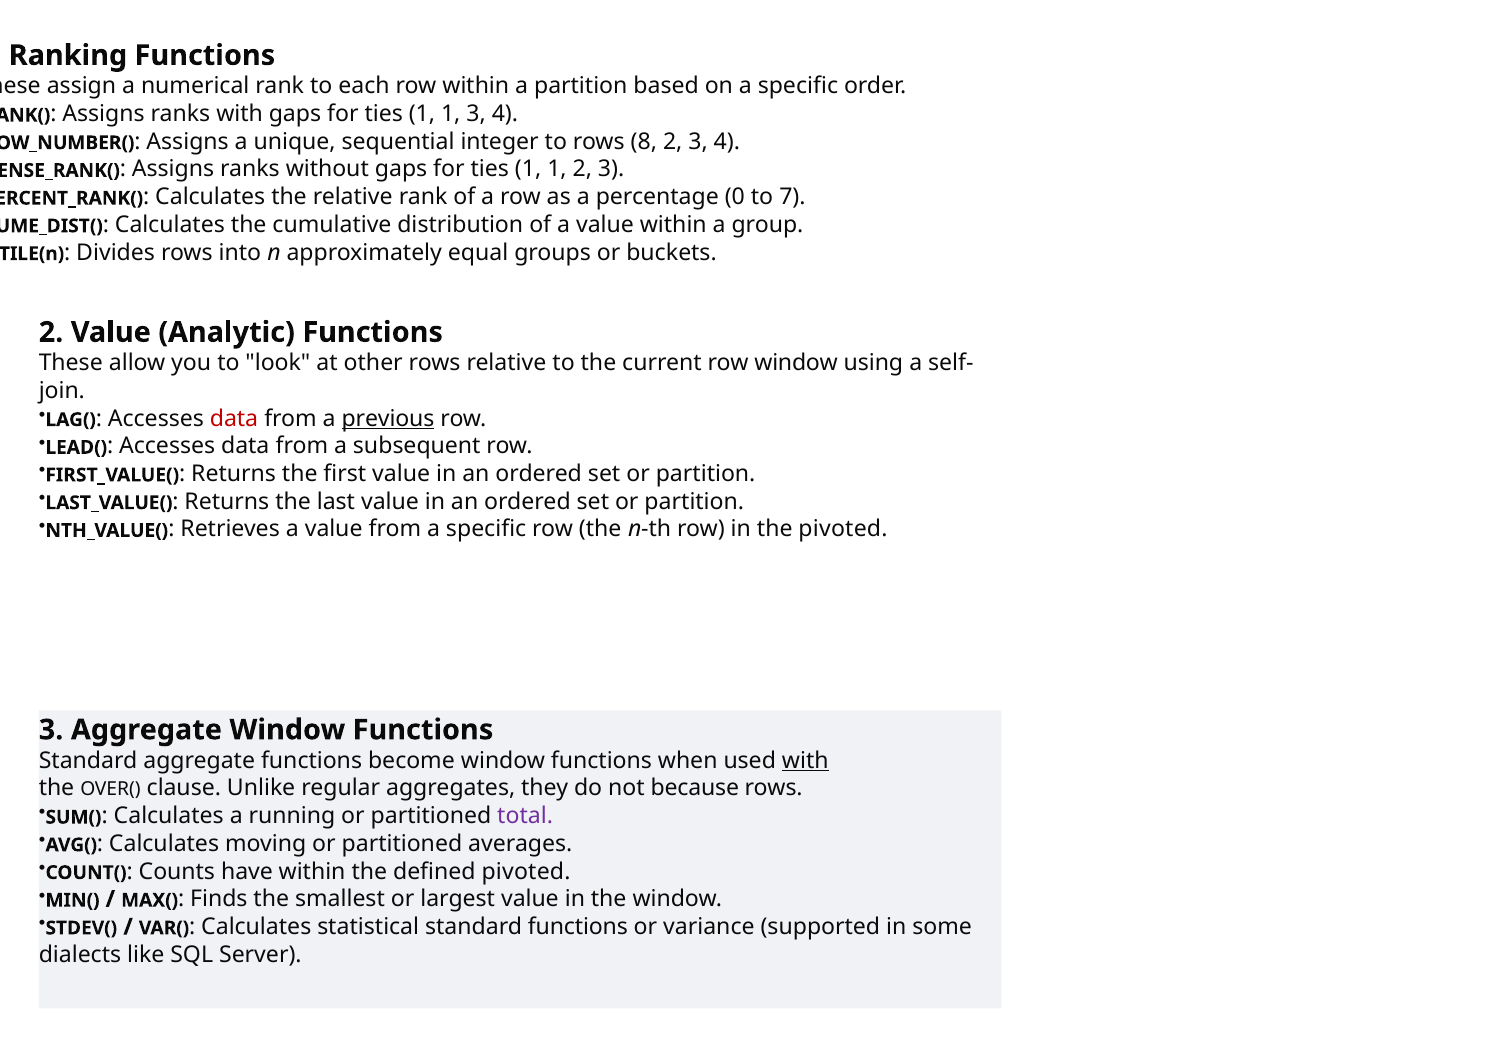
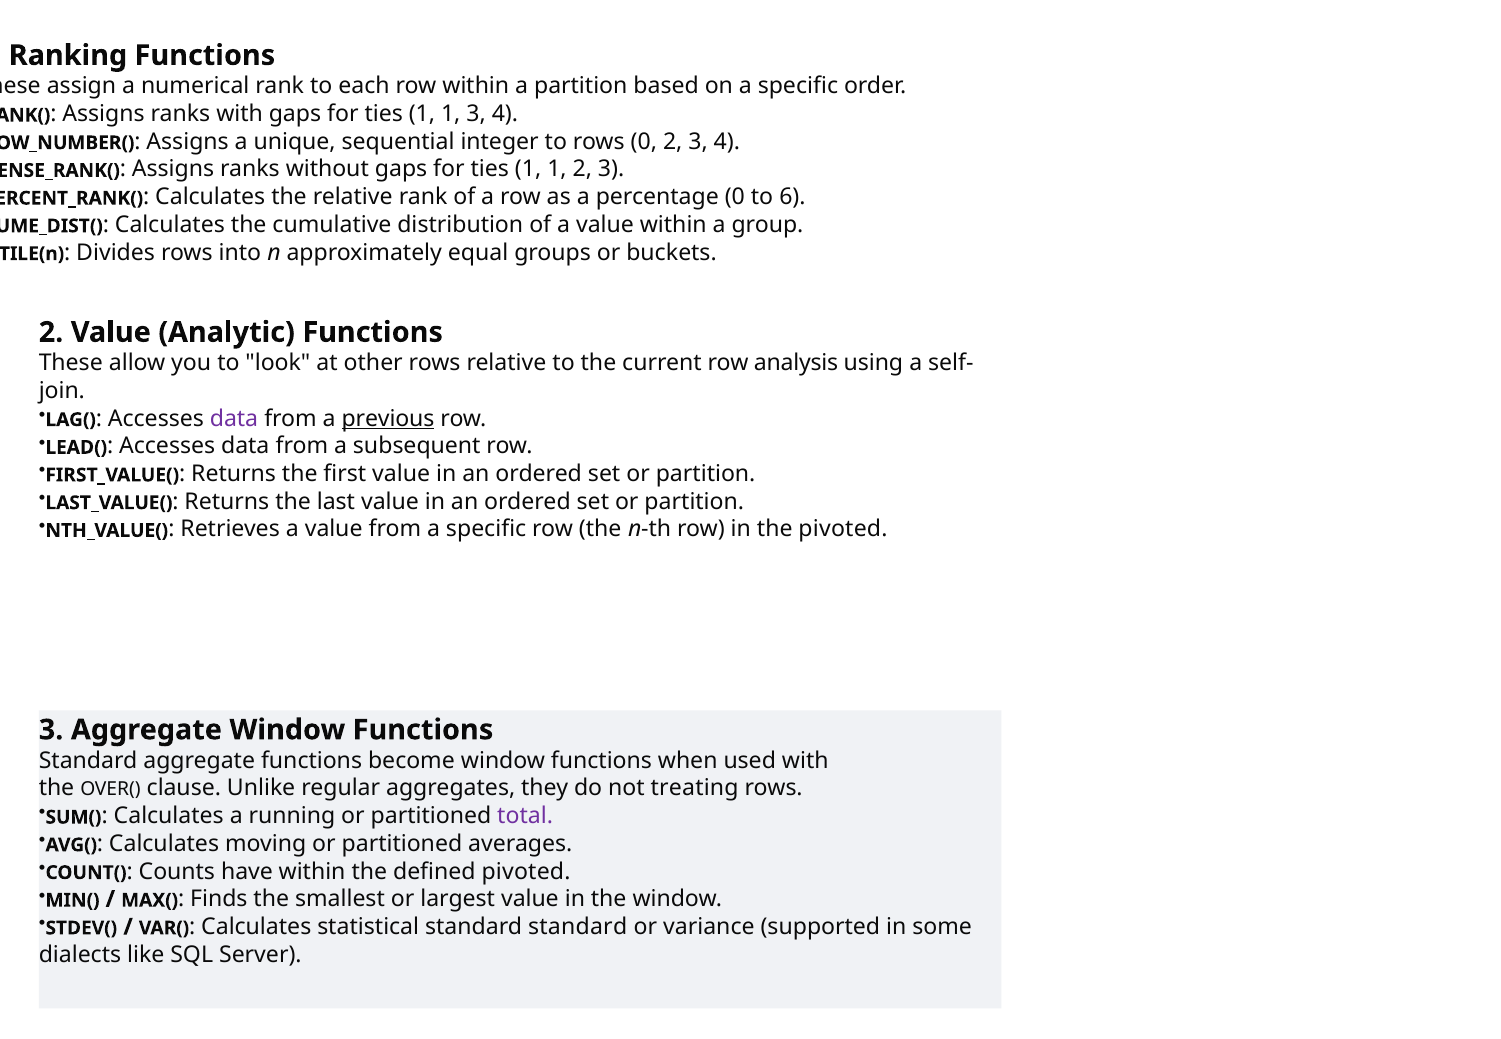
rows 8: 8 -> 0 (644, 142)
7: 7 -> 6 (792, 197)
row window: window -> analysis (796, 363)
data colour: red -> purple (234, 419)
with underline: present -> none (805, 761)
because: because -> treating (695, 788)
standard functions: functions -> standard (578, 927)
